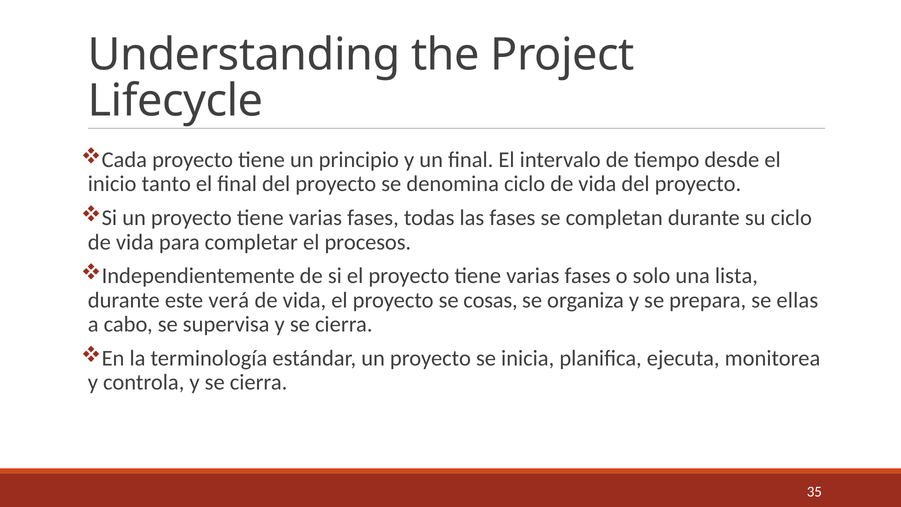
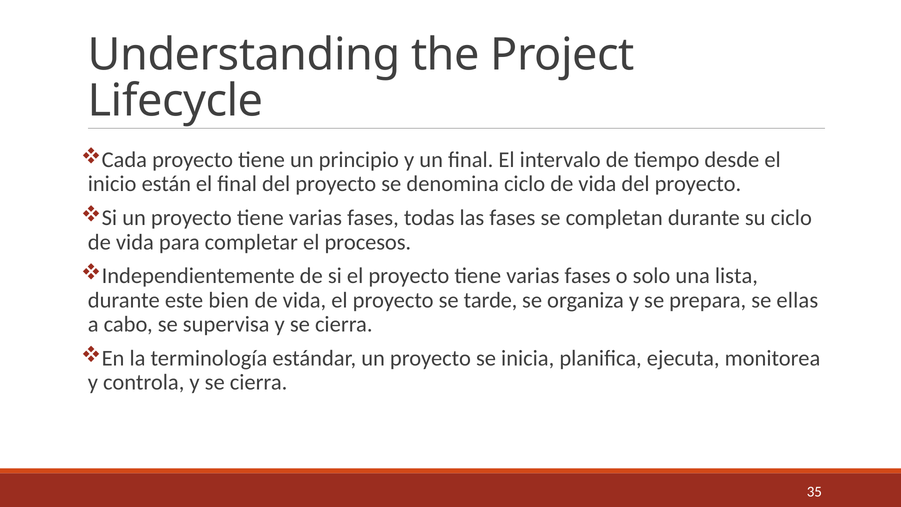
tanto: tanto -> están (166, 184)
verá: verá -> bien (229, 300)
cosas: cosas -> tarde (490, 300)
